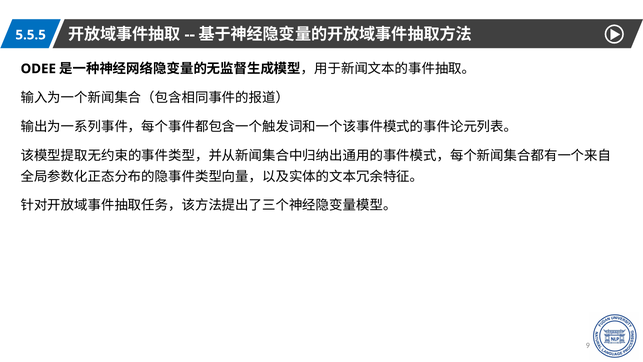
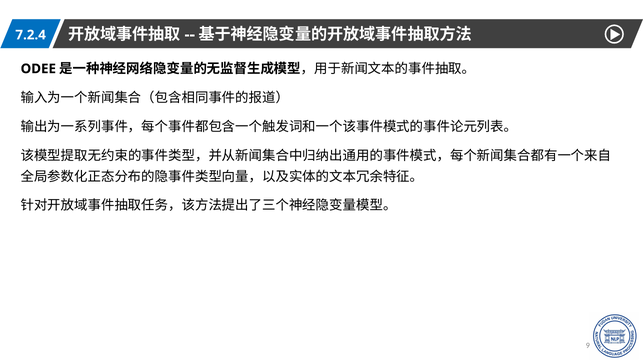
5.5.5: 5.5.5 -> 7.2.4 (31, 35)
